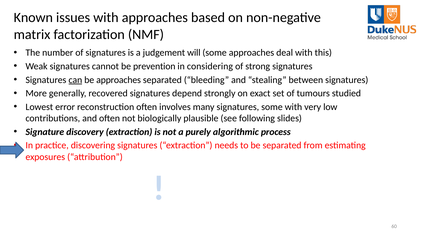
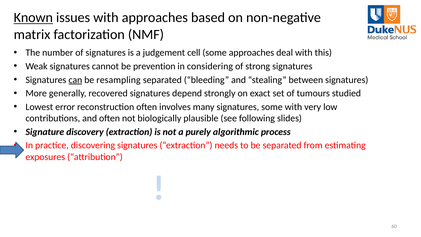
Known underline: none -> present (33, 18)
will: will -> cell (194, 53)
be approaches: approaches -> resampling (118, 80)
